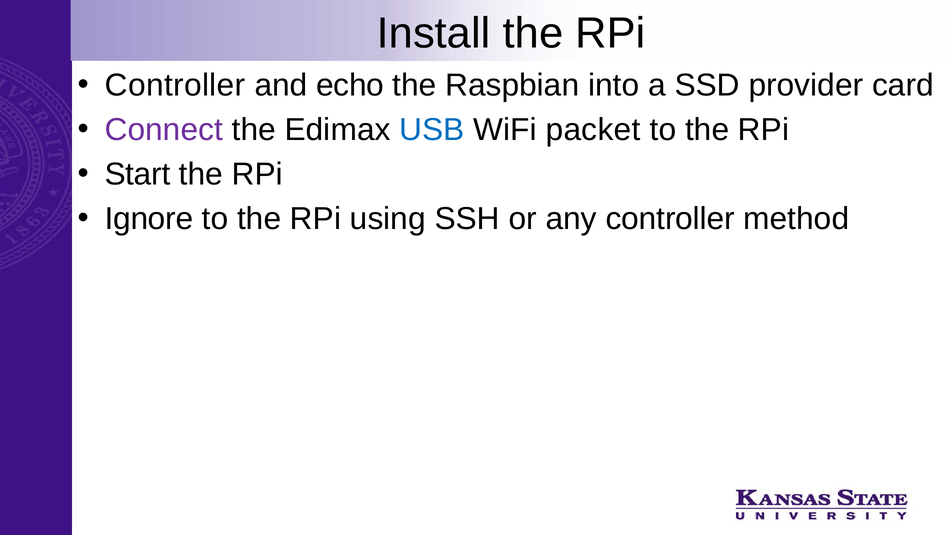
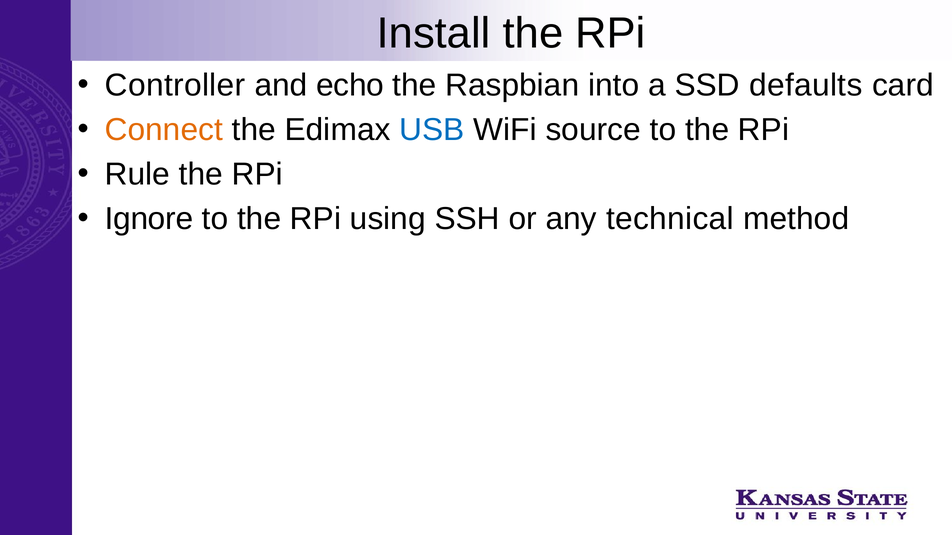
provider: provider -> defaults (806, 86)
Connect colour: purple -> orange (164, 130)
packet: packet -> source (593, 130)
Start: Start -> Rule (137, 174)
any controller: controller -> technical (670, 219)
